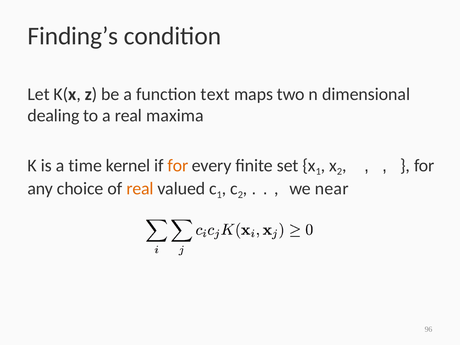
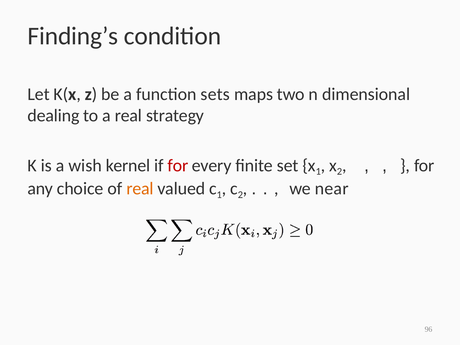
text: text -> sets (215, 94)
maxima: maxima -> strategy (175, 116)
time: time -> wish (85, 165)
for colour: orange -> red (178, 165)
